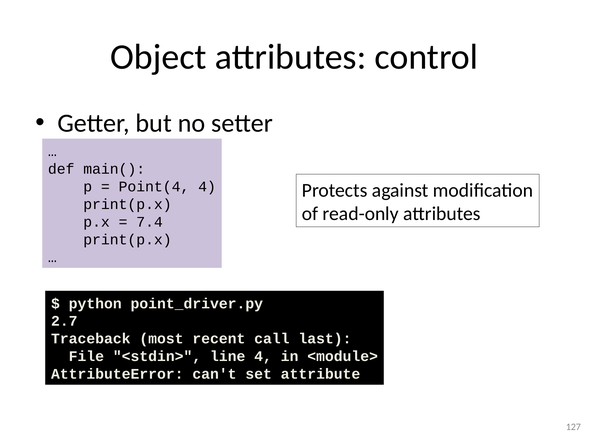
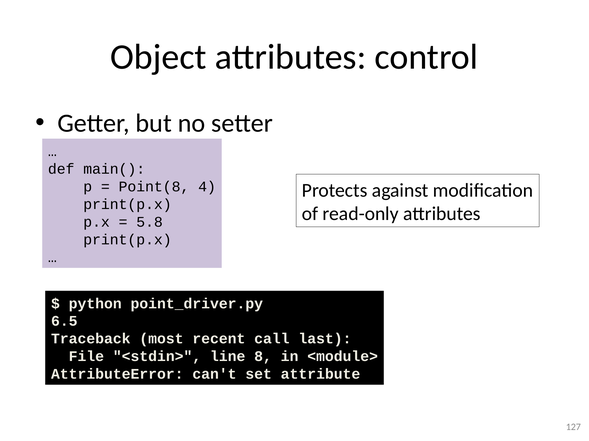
Point(4: Point(4 -> Point(8 (154, 187)
7.4: 7.4 -> 5.8 (150, 222)
2.7: 2.7 -> 6.5 (64, 322)
line 4: 4 -> 8 (263, 357)
